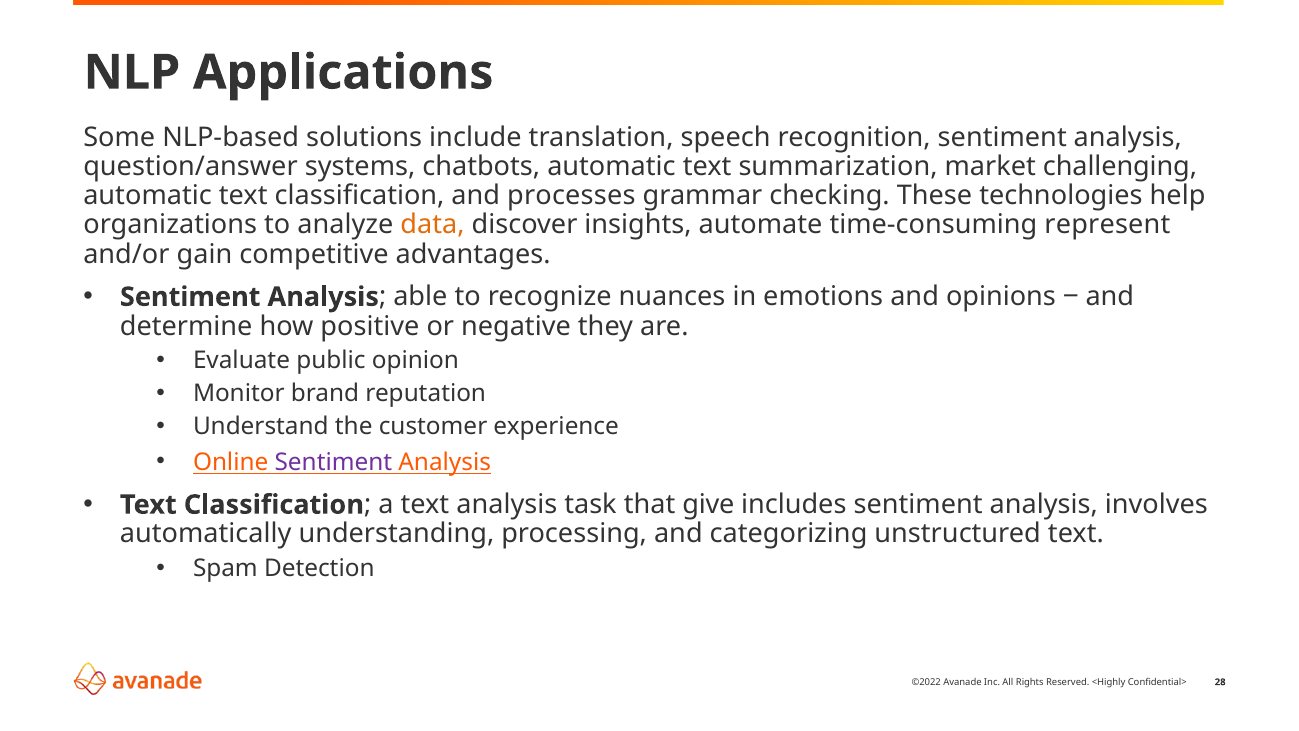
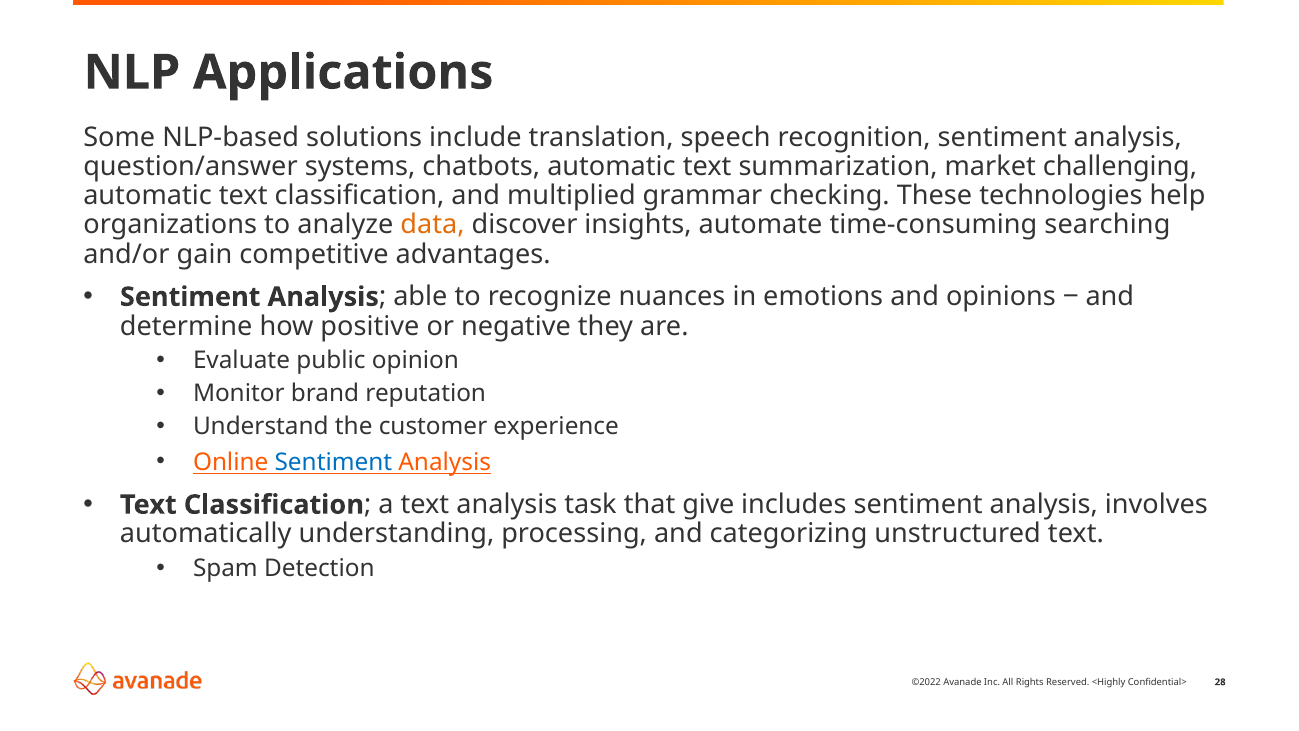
processes: processes -> multiplied (571, 196)
represent: represent -> searching (1107, 225)
Sentiment colour: purple -> blue (333, 463)
